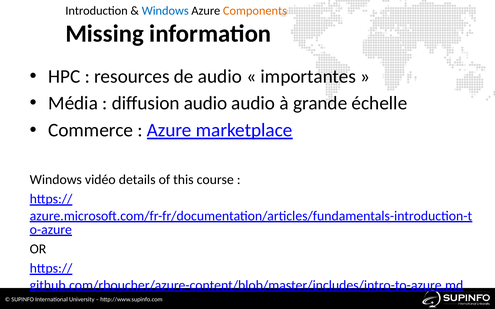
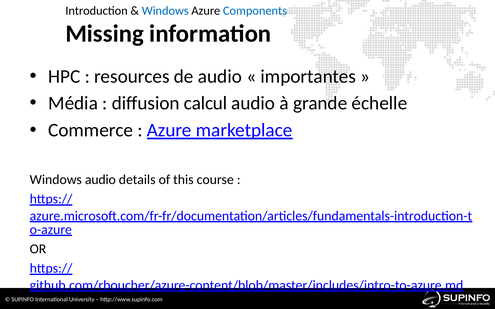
Components colour: orange -> blue (255, 11)
diffusion audio: audio -> calcul (206, 103)
Windows vidéo: vidéo -> audio (100, 180)
